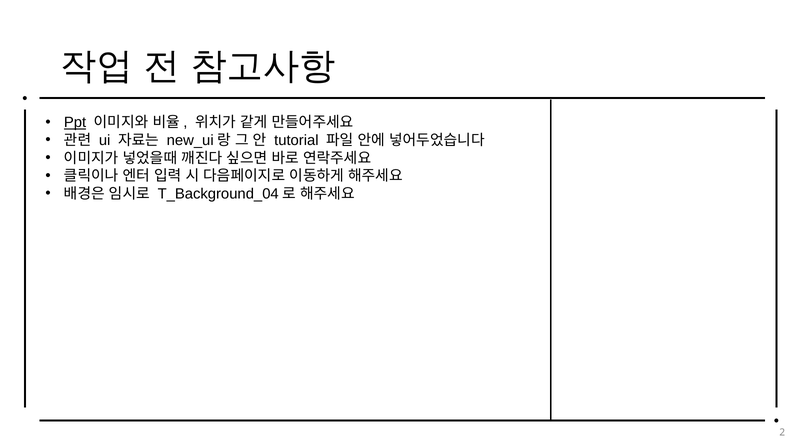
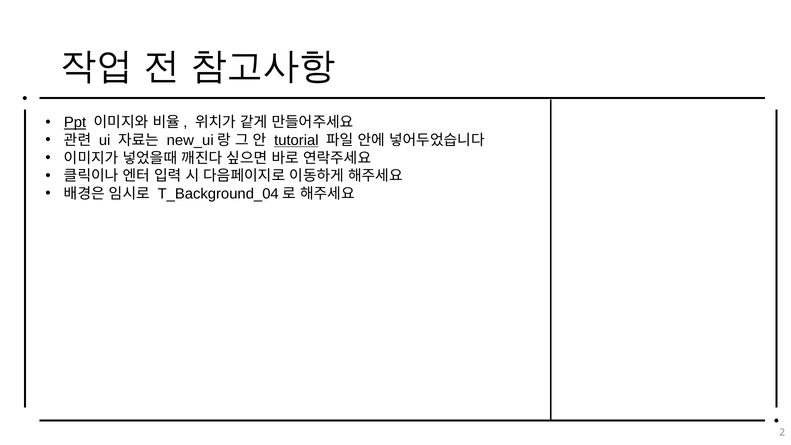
tutorial underline: none -> present (296, 140)
